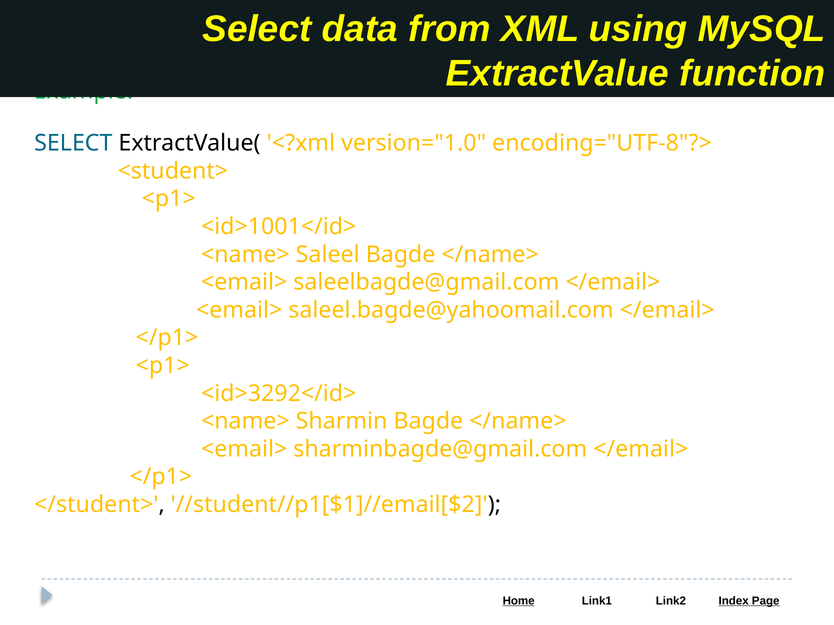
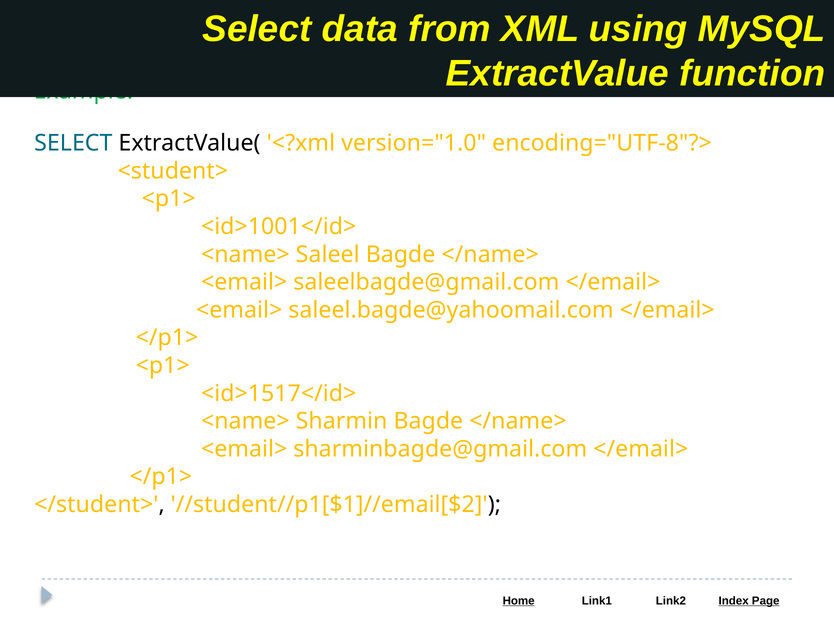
<id>3292</id>: <id>3292</id> -> <id>1517</id> (279, 394)
